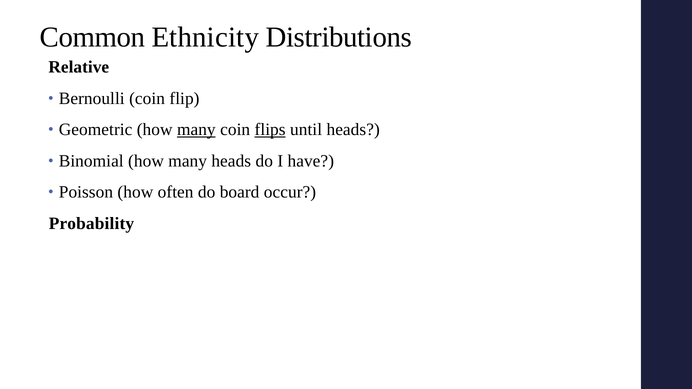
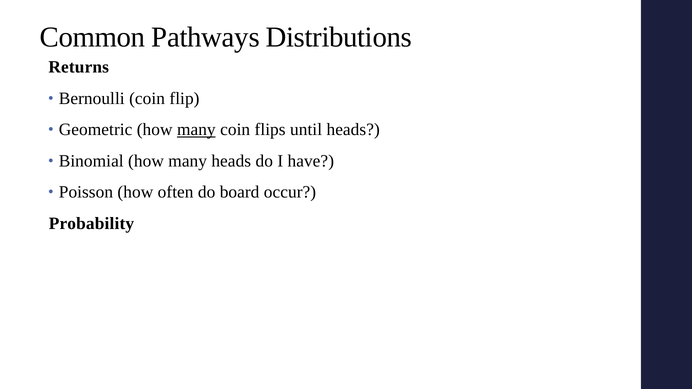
Ethnicity: Ethnicity -> Pathways (206, 37)
Relative: Relative -> Returns (79, 67)
flips underline: present -> none (270, 130)
